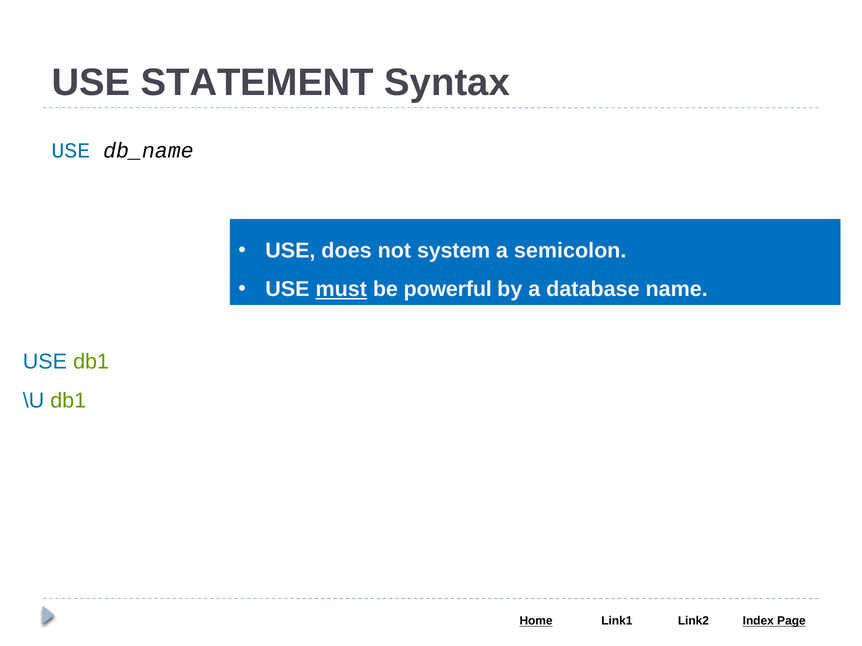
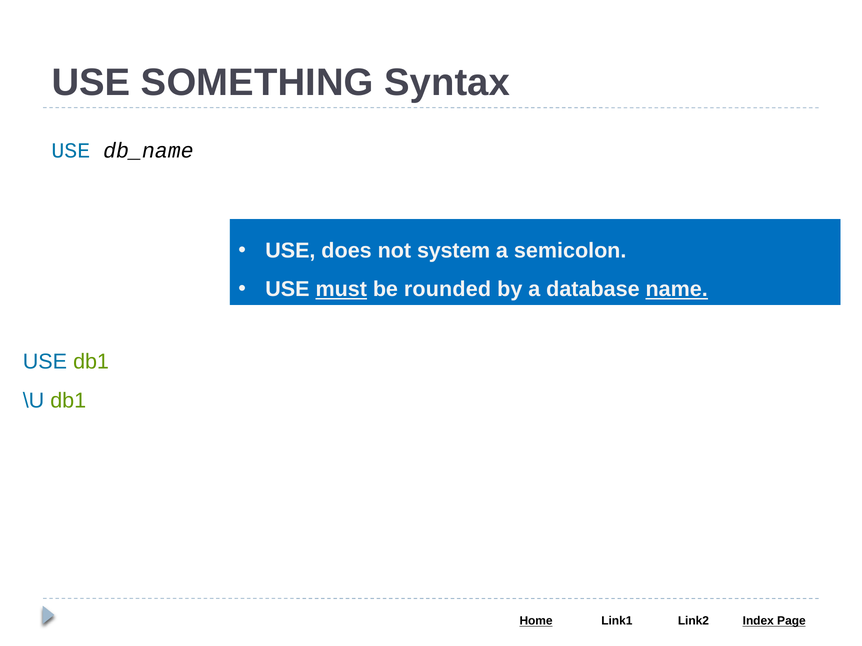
STATEMENT: STATEMENT -> SOMETHING (257, 83)
powerful: powerful -> rounded (447, 290)
name underline: none -> present (677, 290)
